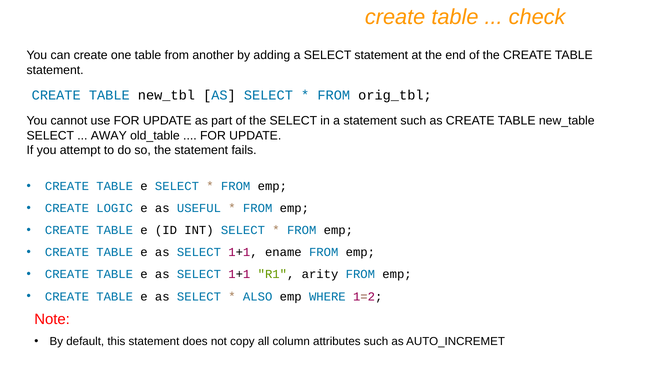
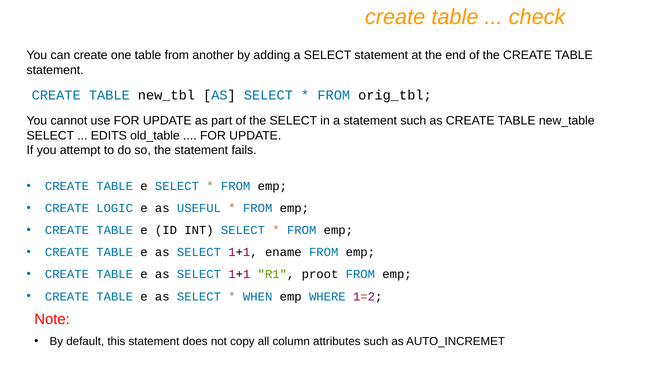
AWAY: AWAY -> EDITS (109, 135)
arity: arity -> proot (320, 274)
ALSO: ALSO -> WHEN (258, 296)
